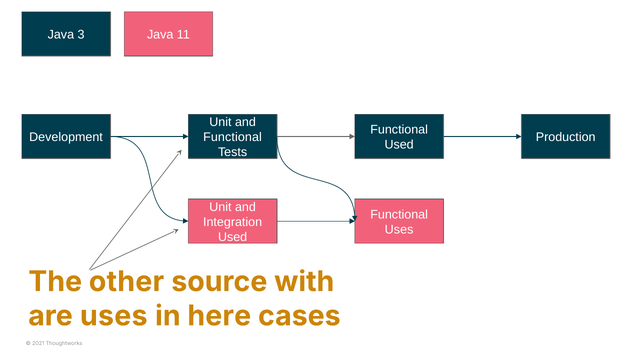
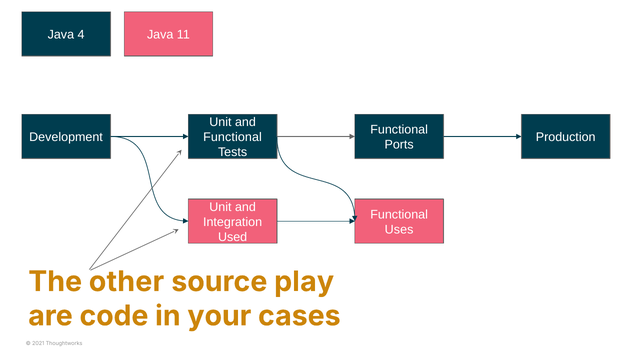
3: 3 -> 4 (81, 35)
Used: Used -> Ports (399, 145)
with: with -> play (304, 282)
are uses: uses -> code (114, 316)
here: here -> your (219, 316)
